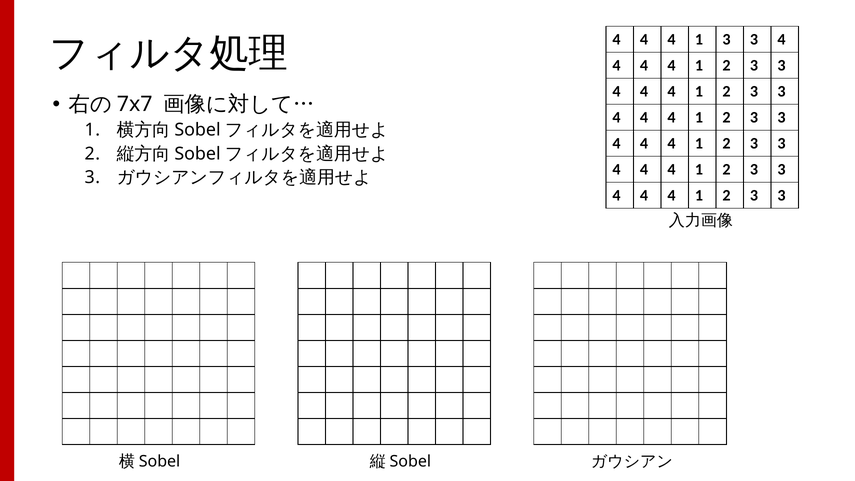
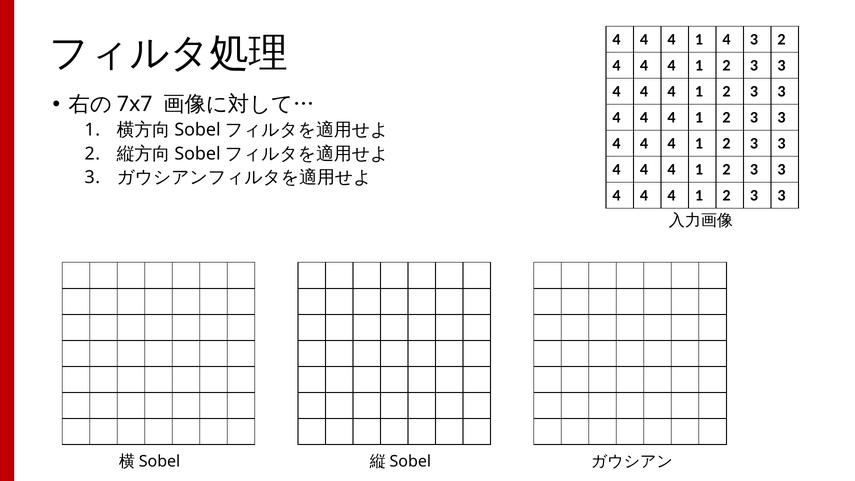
1 3: 3 -> 4 (727, 39)
4: 4 -> 2 (782, 39)
